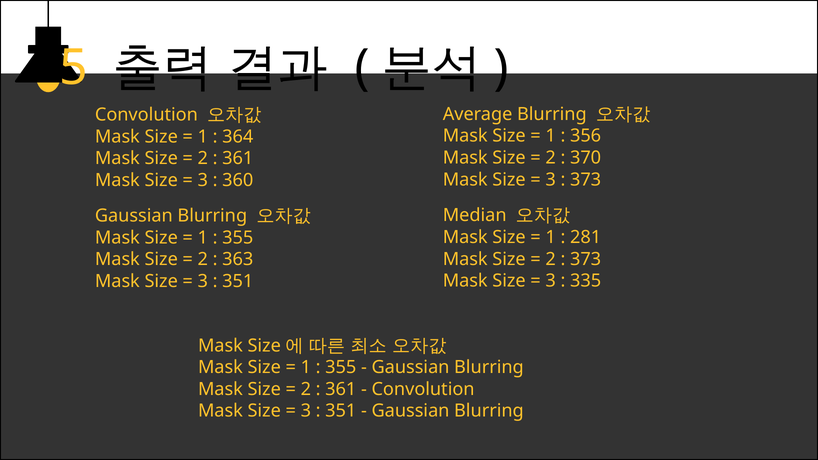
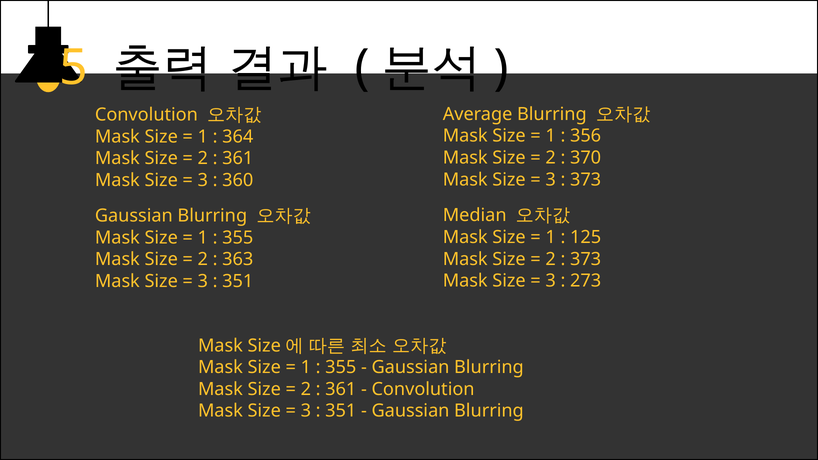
281: 281 -> 125 (586, 237)
335: 335 -> 273 (586, 281)
